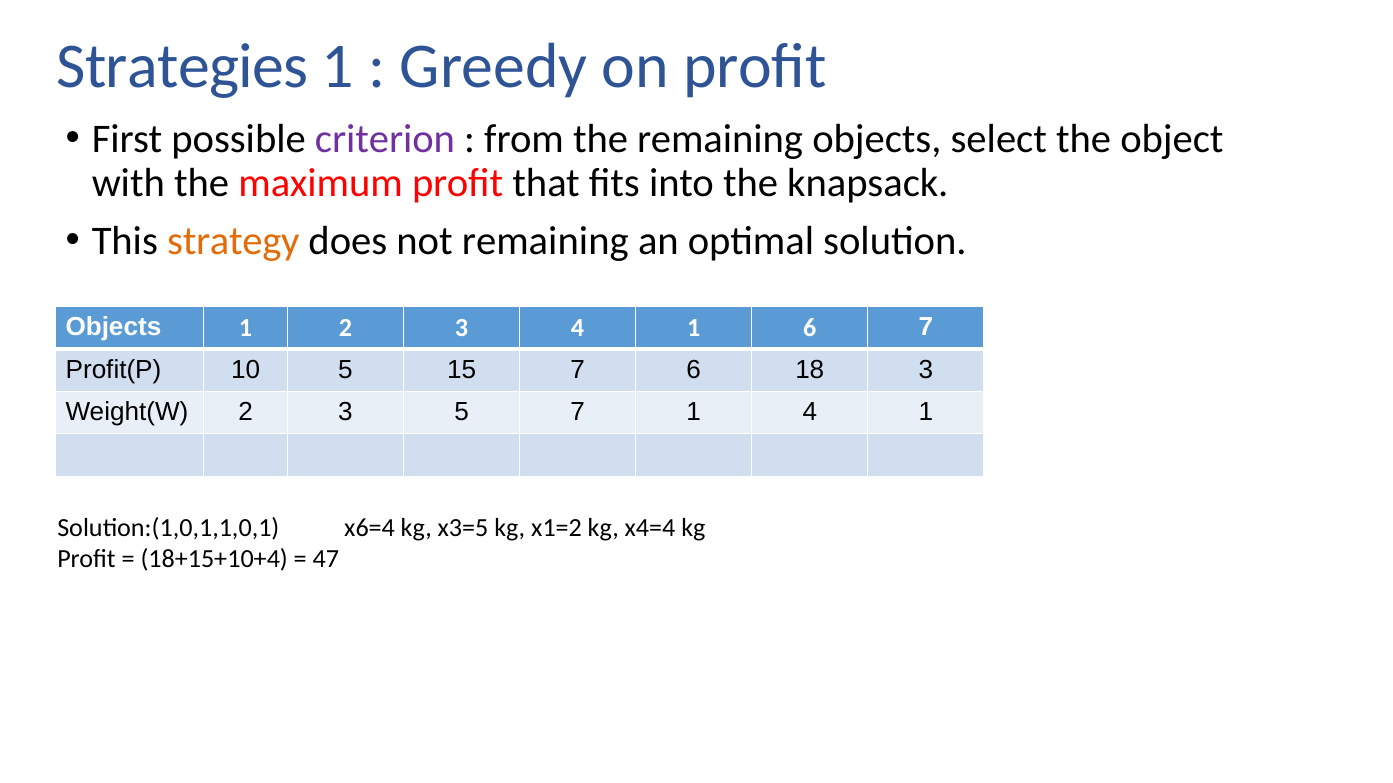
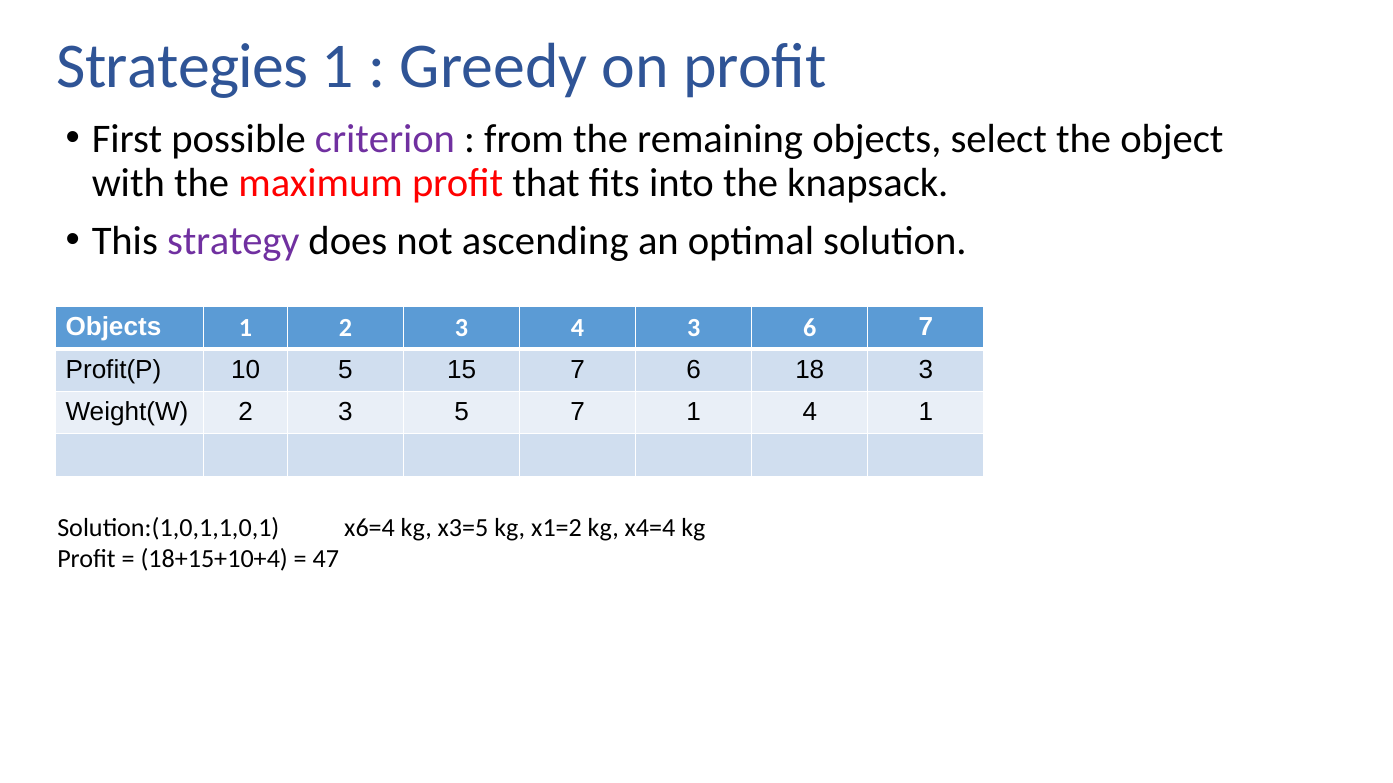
strategy colour: orange -> purple (233, 241)
not remaining: remaining -> ascending (545, 241)
3 4 1: 1 -> 3 (694, 329)
